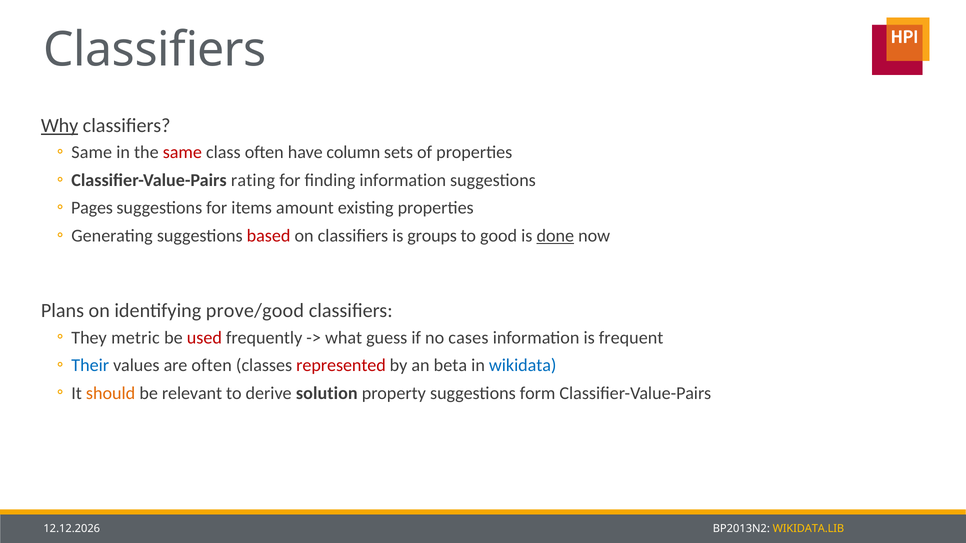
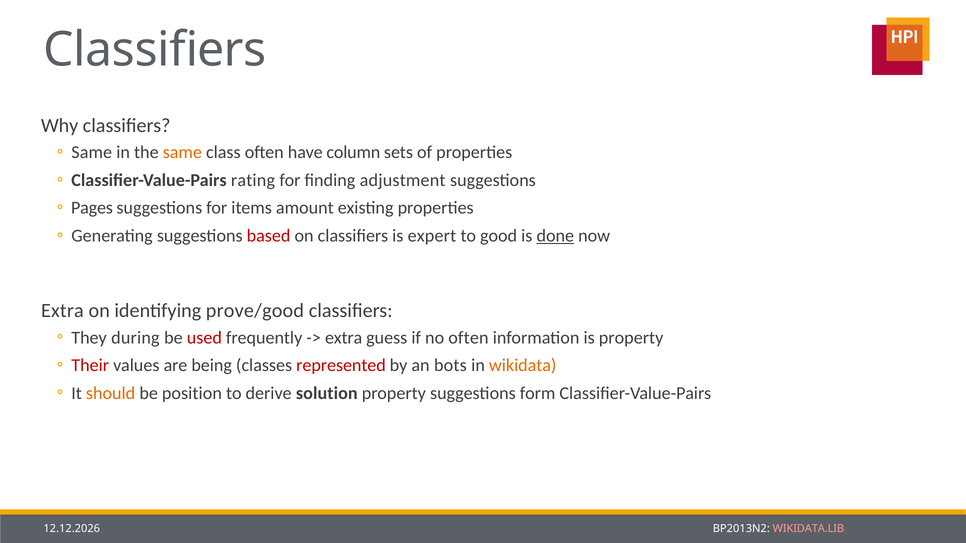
Why underline: present -> none (60, 126)
same colour: red -> orange (182, 153)
finding information: information -> adjustment (403, 180)
groups: groups -> expert (432, 236)
Plans: Plans -> Extra (62, 311)
metric: metric -> during (135, 338)
what: what -> extra (344, 338)
no cases: cases -> often (468, 338)
is frequent: frequent -> property (631, 338)
Their colour: blue -> red (90, 366)
are often: often -> being (212, 366)
beta: beta -> bots (450, 366)
wikidata colour: blue -> orange (523, 366)
relevant: relevant -> position (192, 393)
WIKIDATA.LIB colour: yellow -> pink (808, 529)
